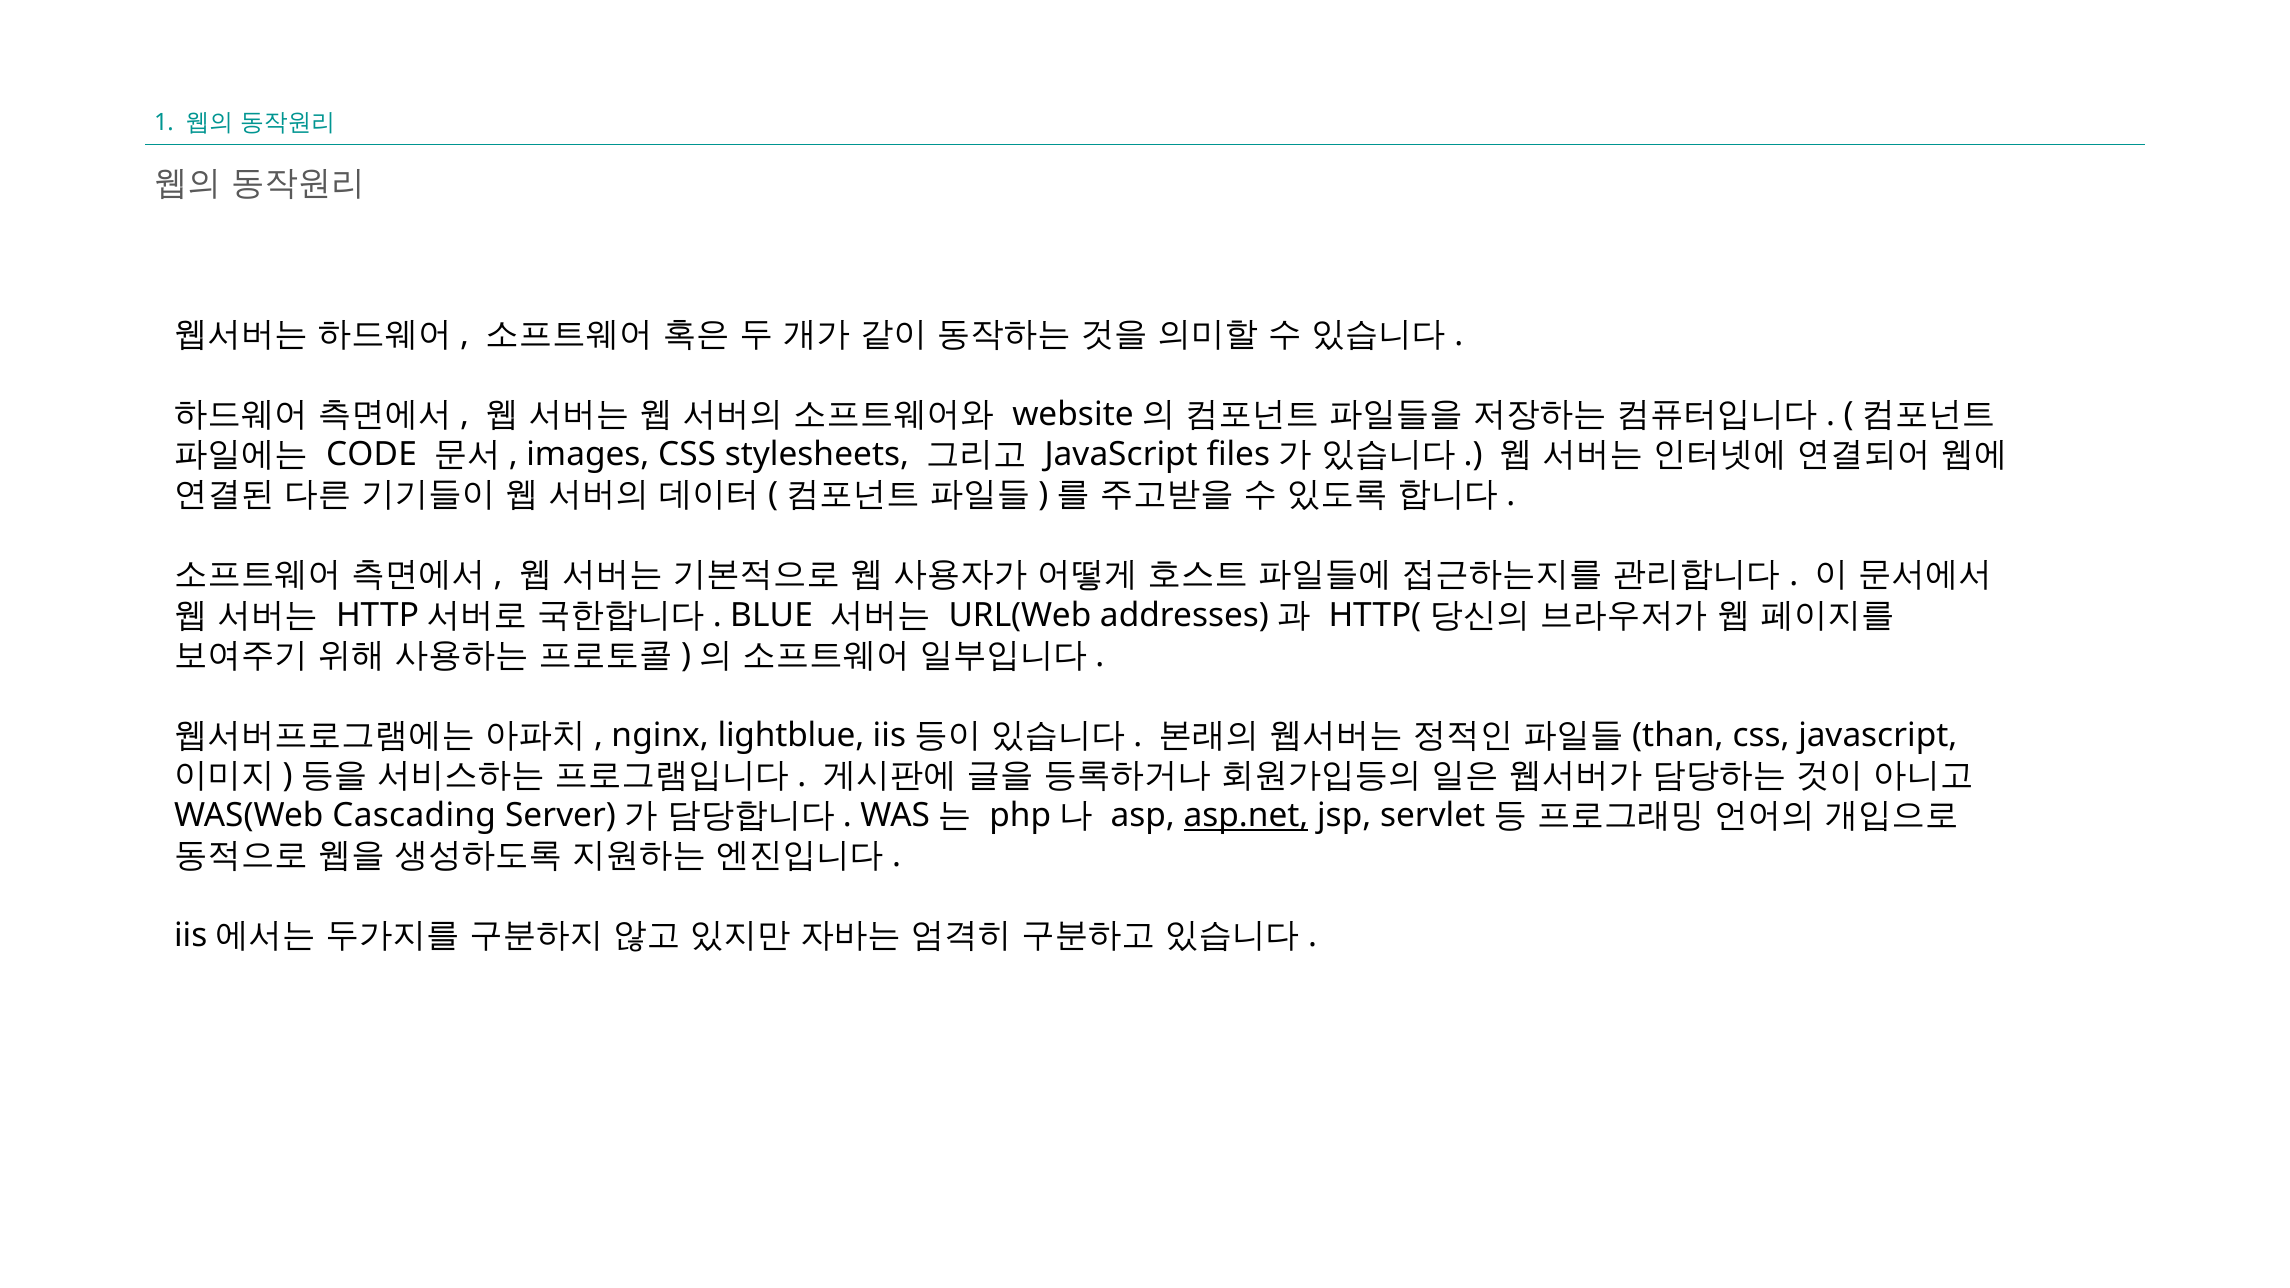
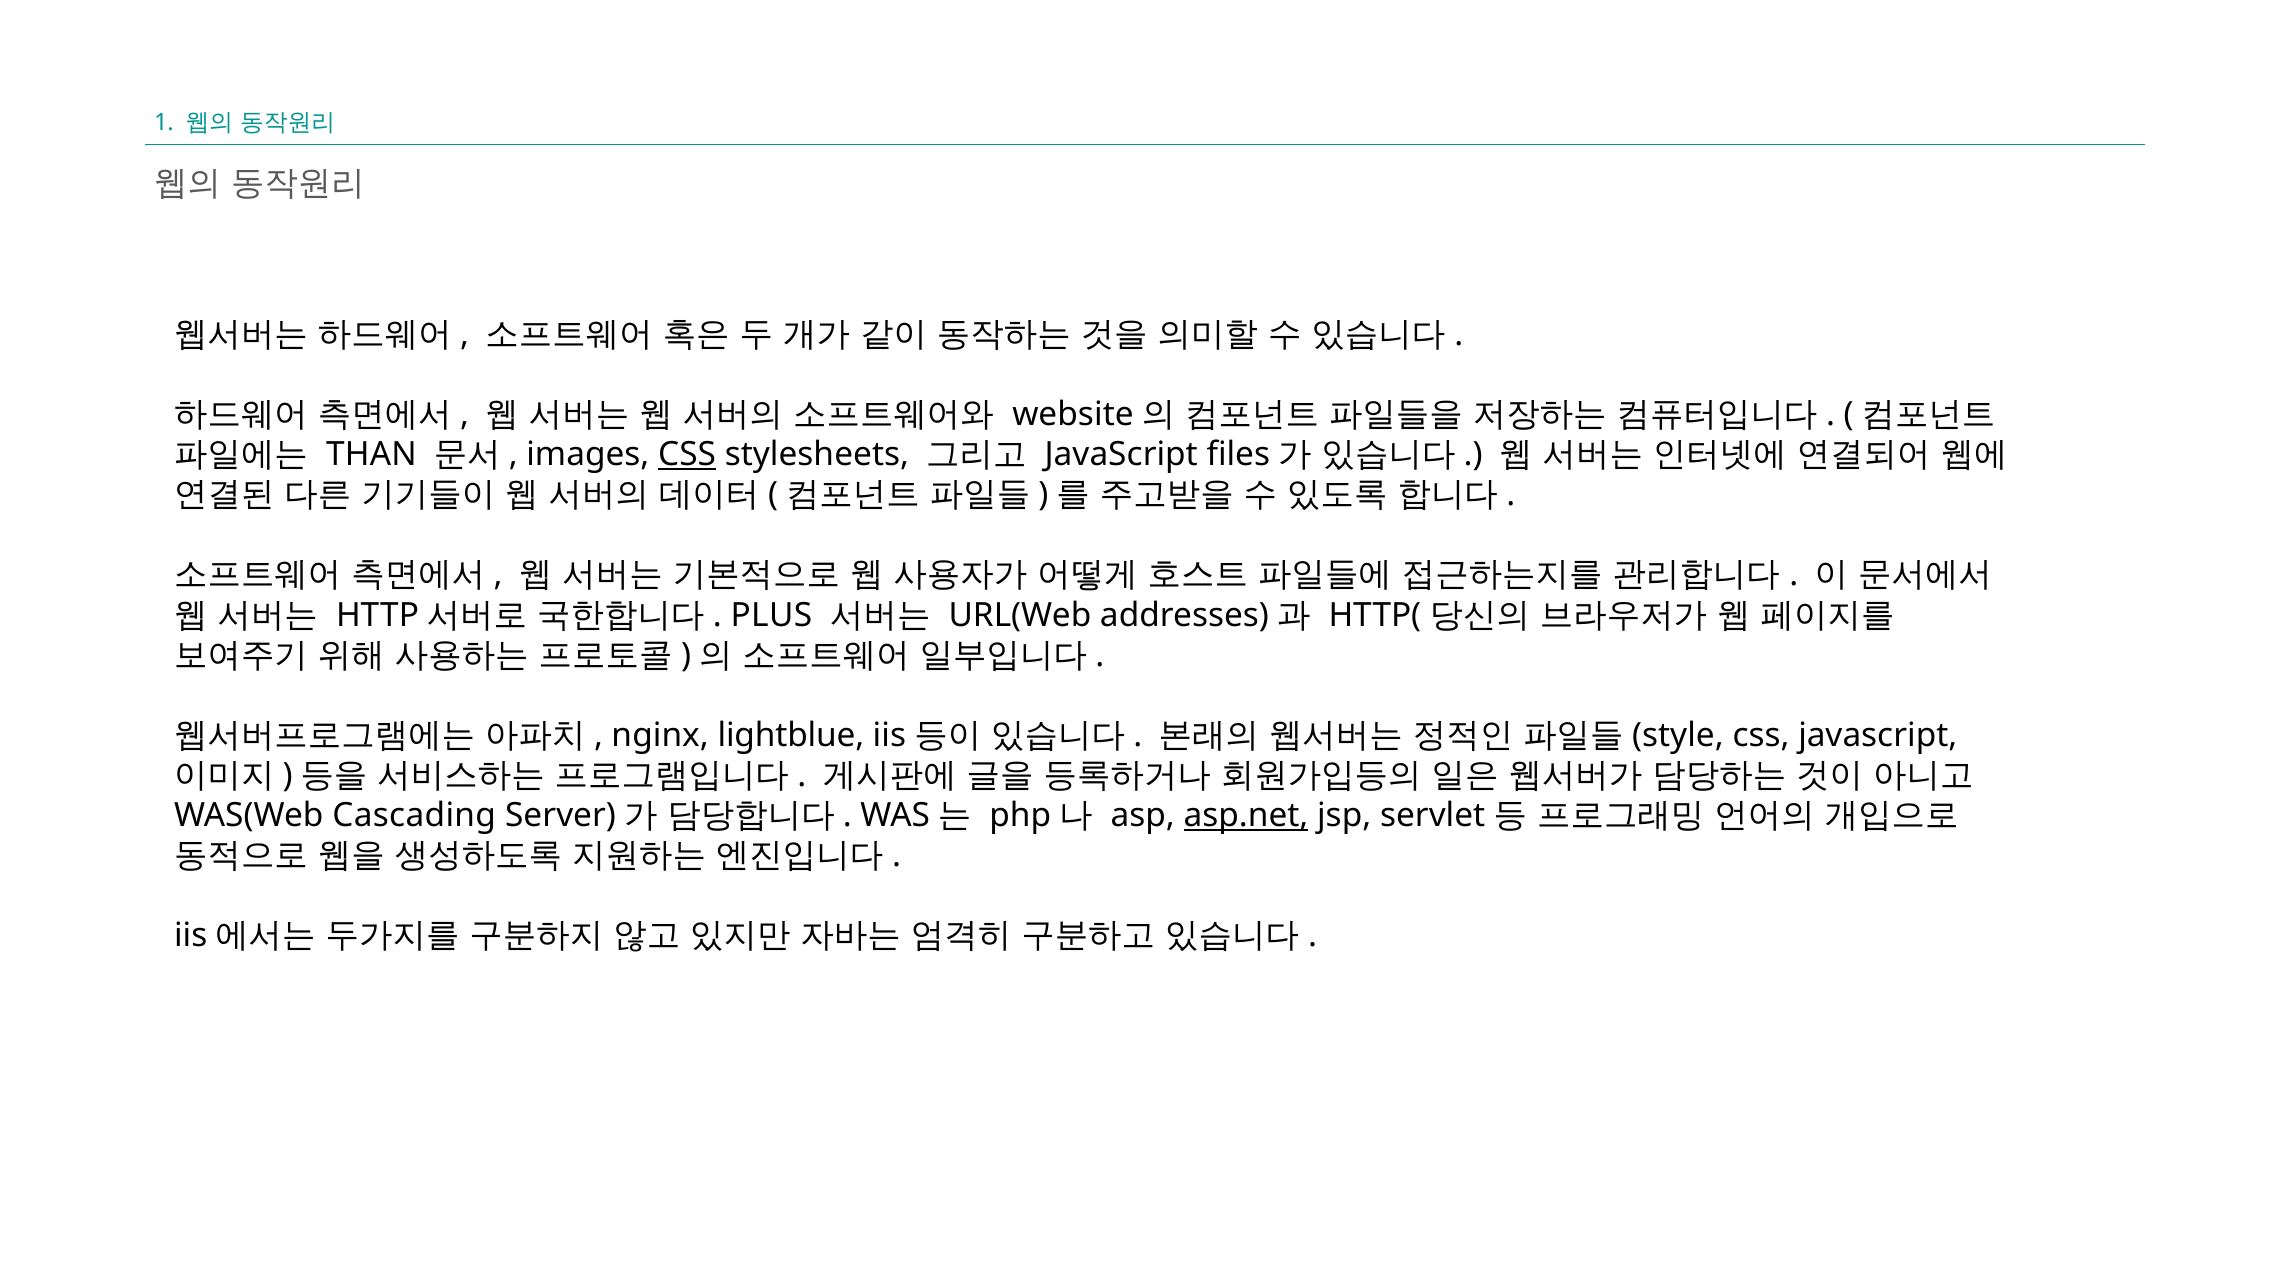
CODE: CODE -> THAN (371, 455)
CSS underline: none -> present (687, 455)
BLUE: BLUE -> PLUS (771, 615)
than: than -> style (1678, 735)
